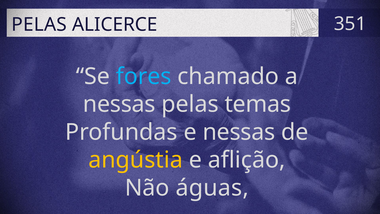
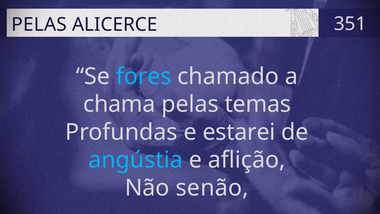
nessas: nessas -> chama (119, 104)
e nessas: nessas -> estarei (239, 132)
angústia colour: yellow -> light blue (136, 160)
águas: águas -> senão (212, 188)
